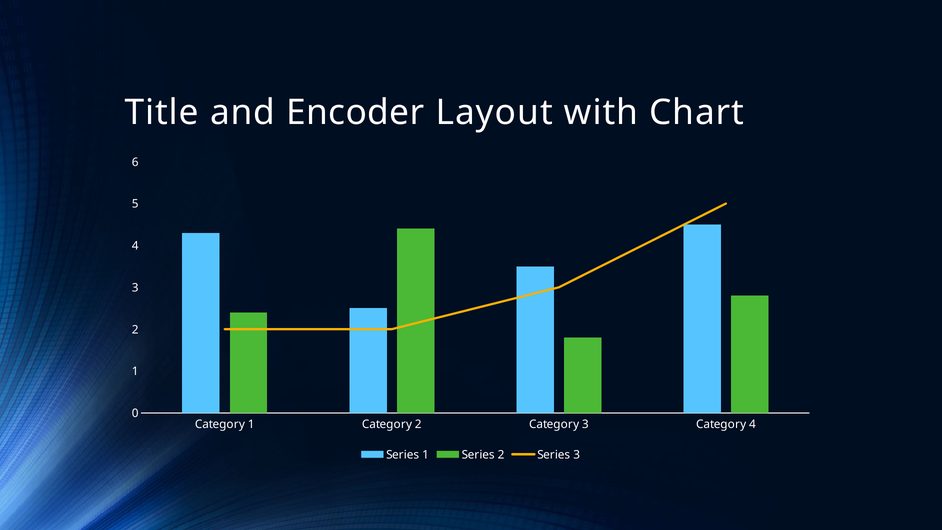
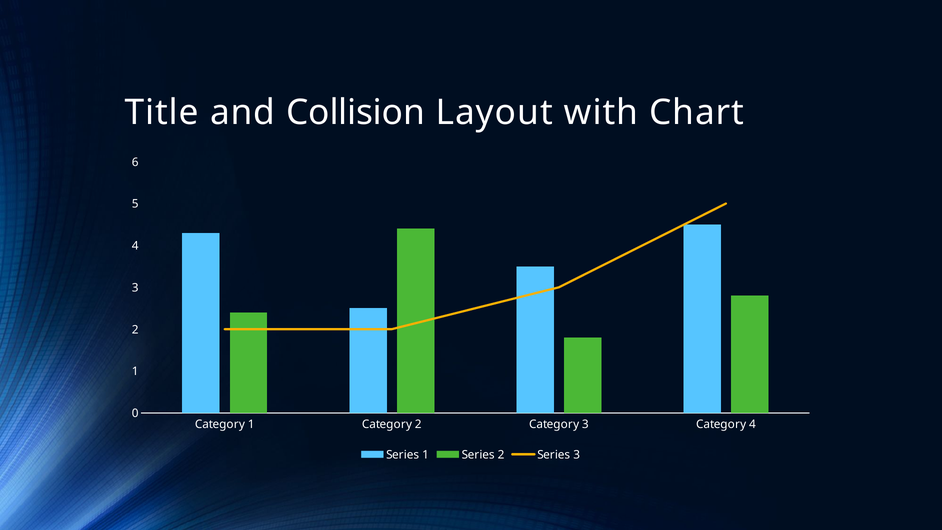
Encoder: Encoder -> Collision (356, 113)
